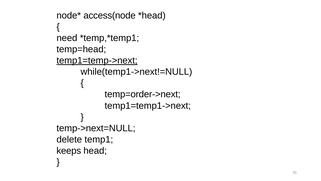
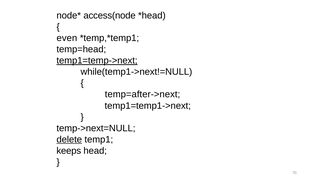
need: need -> even (67, 38)
temp=order->next: temp=order->next -> temp=after->next (143, 94)
delete underline: none -> present (69, 139)
